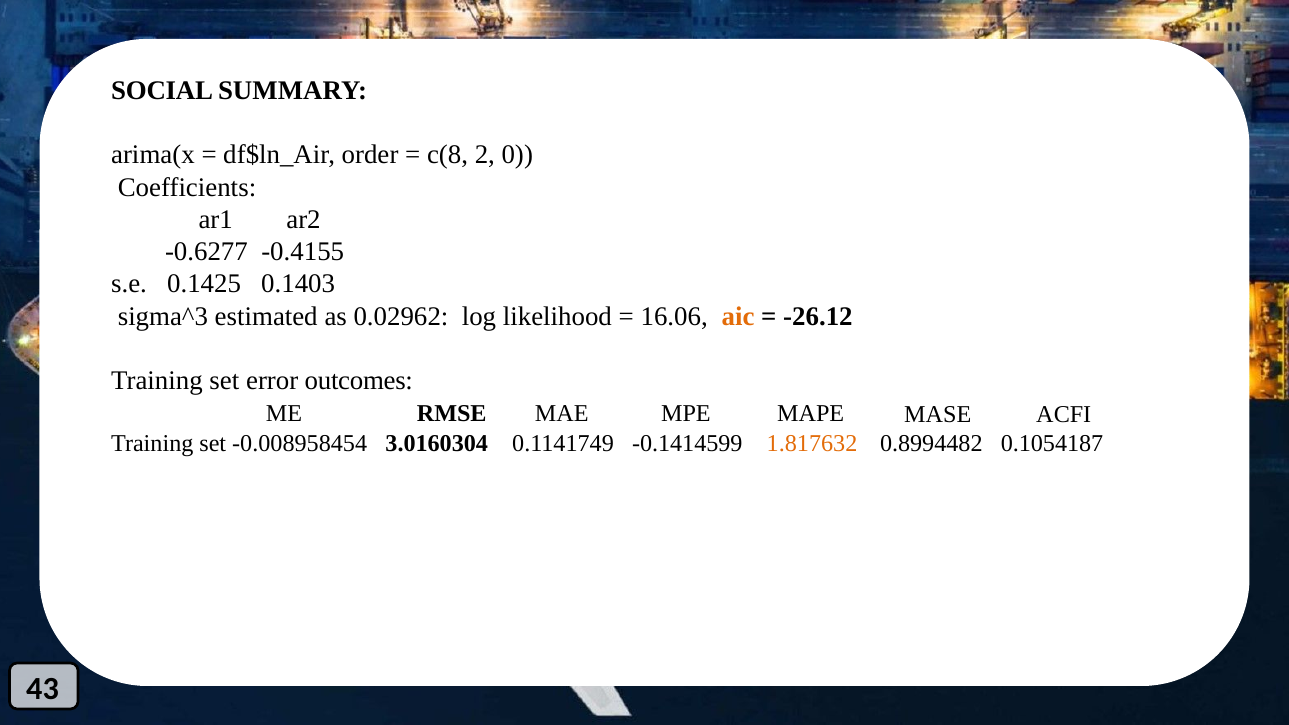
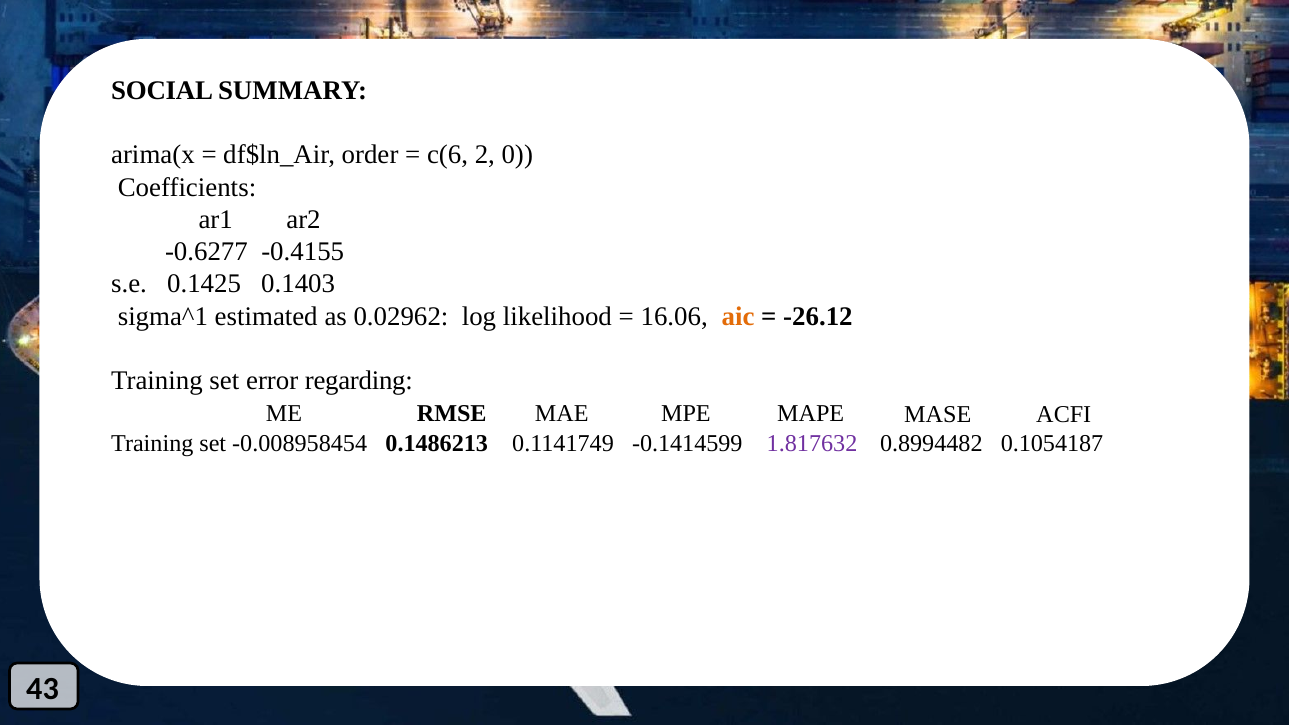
c(8: c(8 -> c(6 (448, 155)
sigma^3: sigma^3 -> sigma^1 (163, 316)
outcomes: outcomes -> regarding (359, 381)
3.0160304: 3.0160304 -> 0.1486213 (437, 443)
1.817632 colour: orange -> purple (812, 443)
